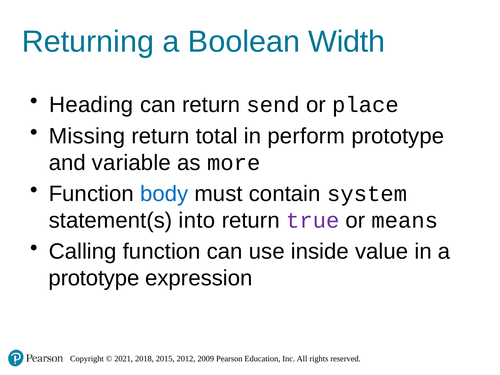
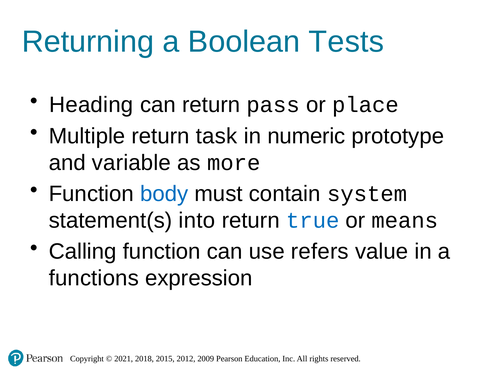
Width: Width -> Tests (346, 42)
send: send -> pass (273, 105)
Missing: Missing -> Multiple (87, 136)
total: total -> task (217, 136)
perform: perform -> numeric (306, 136)
true colour: purple -> blue (313, 220)
inside: inside -> refers (320, 252)
prototype: prototype -> functions (94, 278)
